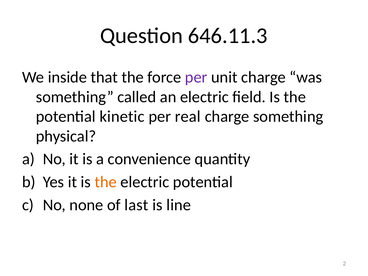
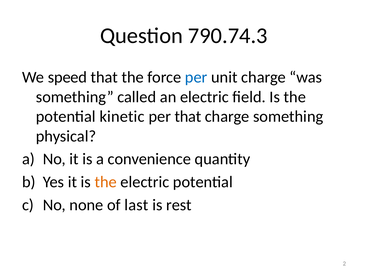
646.11.3: 646.11.3 -> 790.74.3 (228, 36)
inside: inside -> speed (67, 77)
per colour: purple -> blue (196, 77)
per real: real -> that (188, 117)
line: line -> rest (179, 205)
